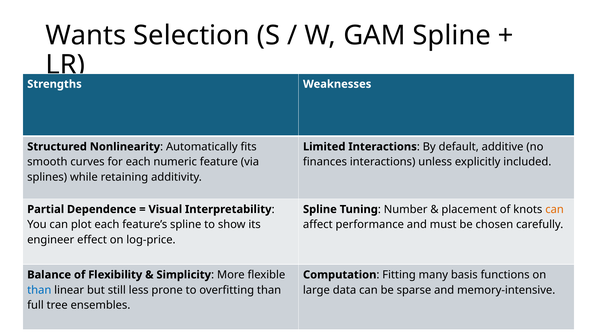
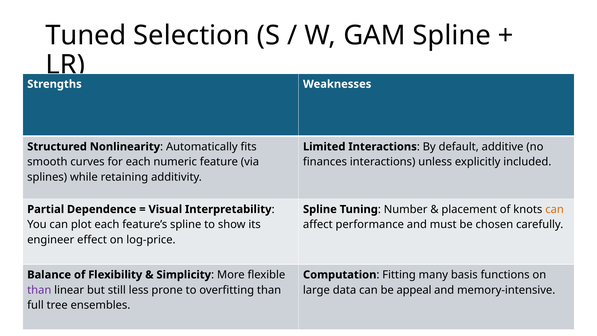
Wants: Wants -> Tuned (86, 35)
than colour: blue -> purple (39, 290)
sparse: sparse -> appeal (414, 290)
